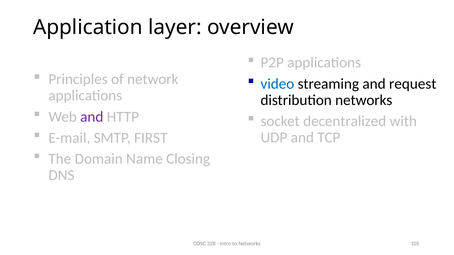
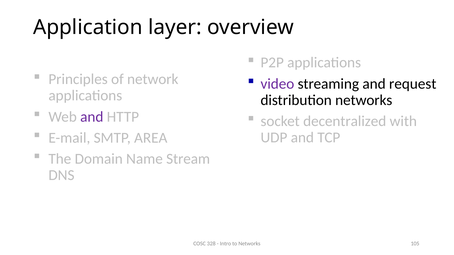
video colour: blue -> purple (277, 84)
FIRST: FIRST -> AREA (151, 138)
Closing: Closing -> Stream (188, 159)
